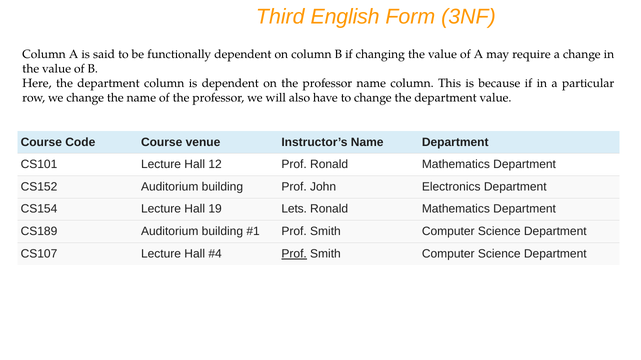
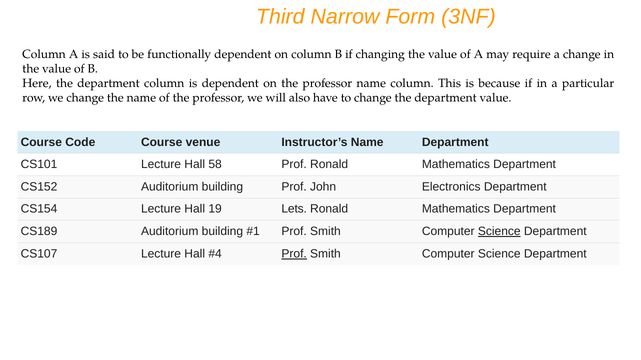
English: English -> Narrow (345, 17)
12: 12 -> 58 (215, 164)
Science underline: none -> present (499, 232)
